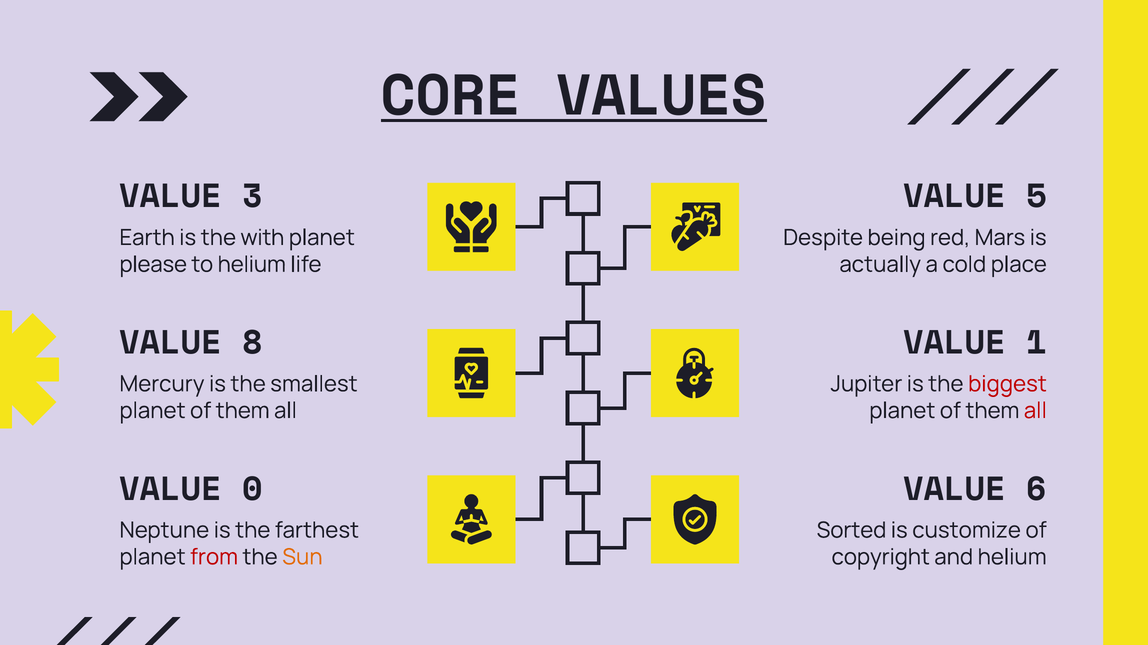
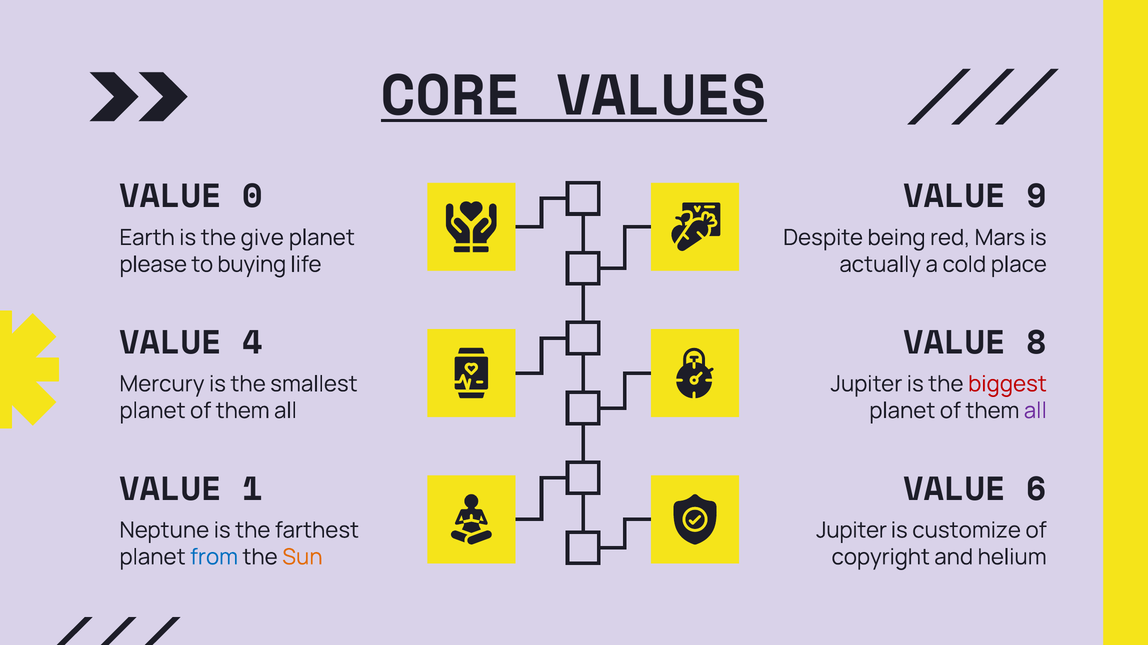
3: 3 -> 0 (252, 197)
5: 5 -> 9 (1037, 197)
with: with -> give (262, 238)
to helium: helium -> buying (252, 265)
8: 8 -> 4 (252, 343)
1: 1 -> 8 (1037, 343)
all colour: red -> purple (1035, 411)
0: 0 -> 1 (252, 490)
Sorted: Sorted -> Jupiter (852, 531)
from colour: red -> blue (214, 558)
